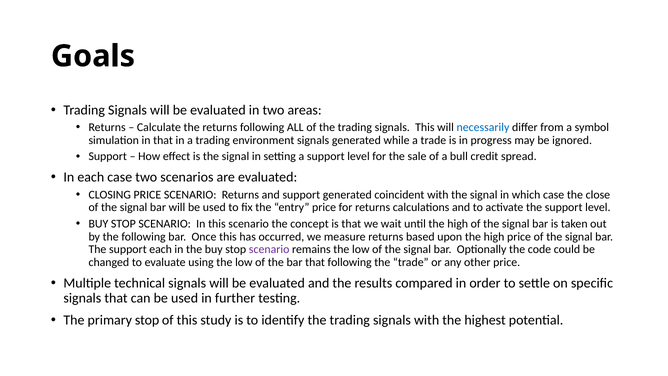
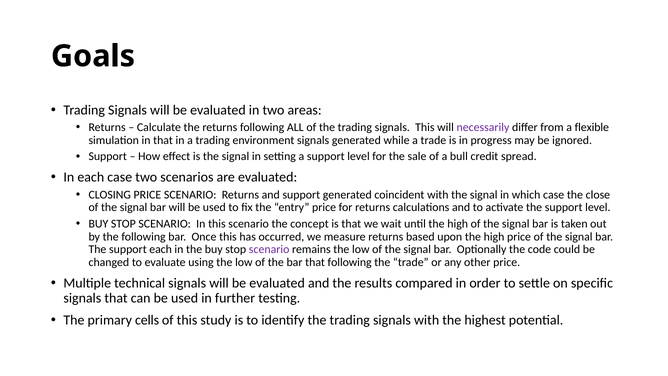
necessarily colour: blue -> purple (483, 127)
symbol: symbol -> flexible (592, 127)
primary stop: stop -> cells (147, 320)
